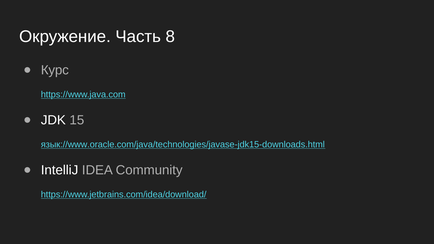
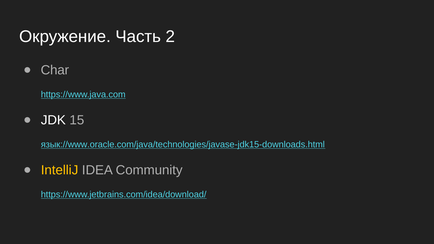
8: 8 -> 2 (170, 37)
Курс: Курс -> Char (55, 70)
IntelliJ colour: white -> yellow (60, 170)
